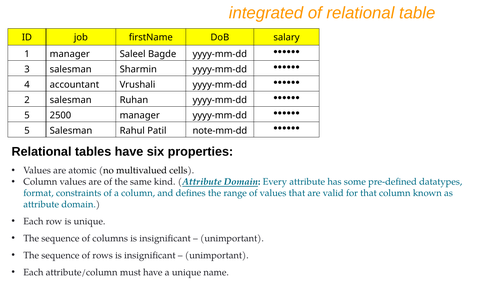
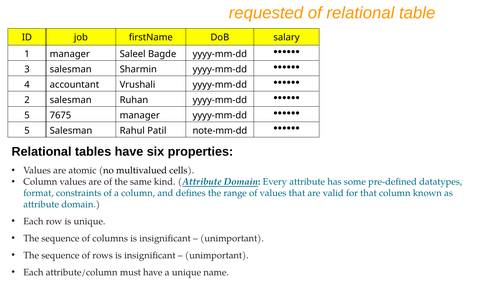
integrated: integrated -> requested (266, 13)
2500: 2500 -> 7675 (60, 115)
